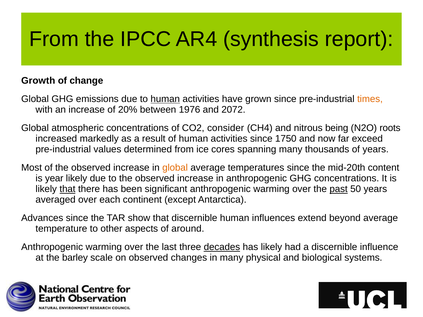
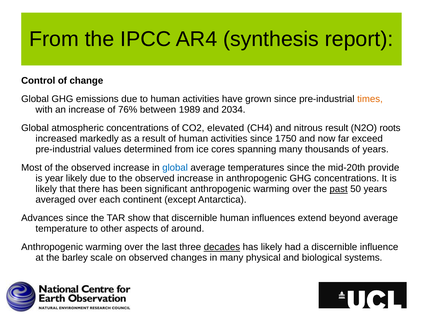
Growth: Growth -> Control (38, 81)
human underline: present -> none (165, 99)
20%: 20% -> 76% (128, 110)
1976: 1976 -> 1989 (190, 110)
2072: 2072 -> 2034 (233, 110)
consider: consider -> elevated (226, 128)
nitrous being: being -> result (337, 128)
global colour: orange -> blue (175, 168)
content: content -> provide (384, 168)
that underline: present -> none (68, 189)
